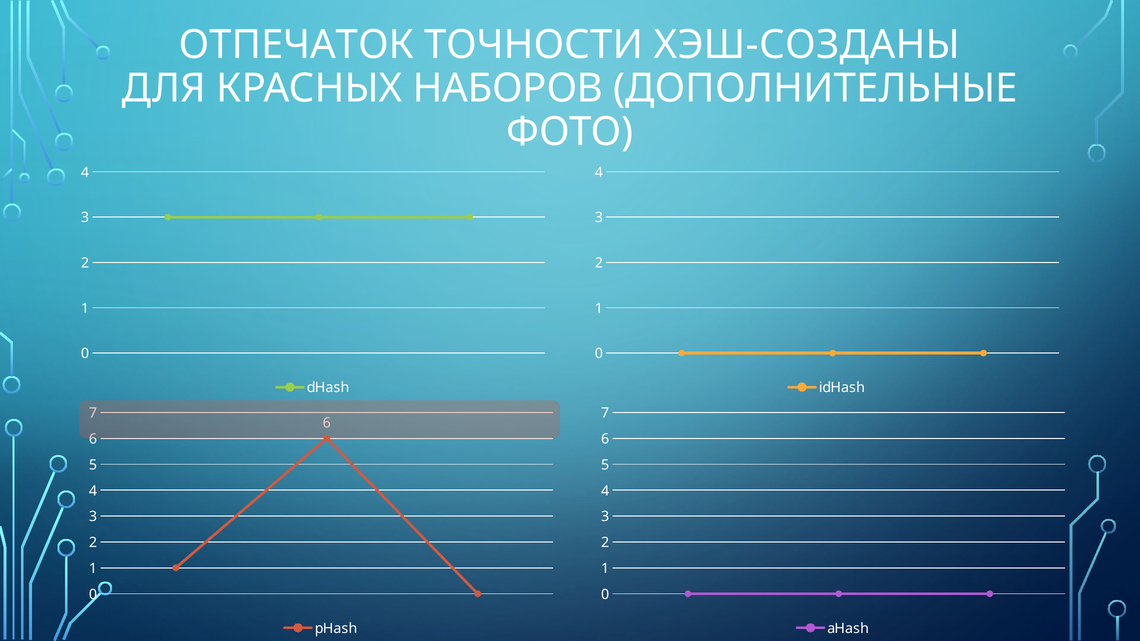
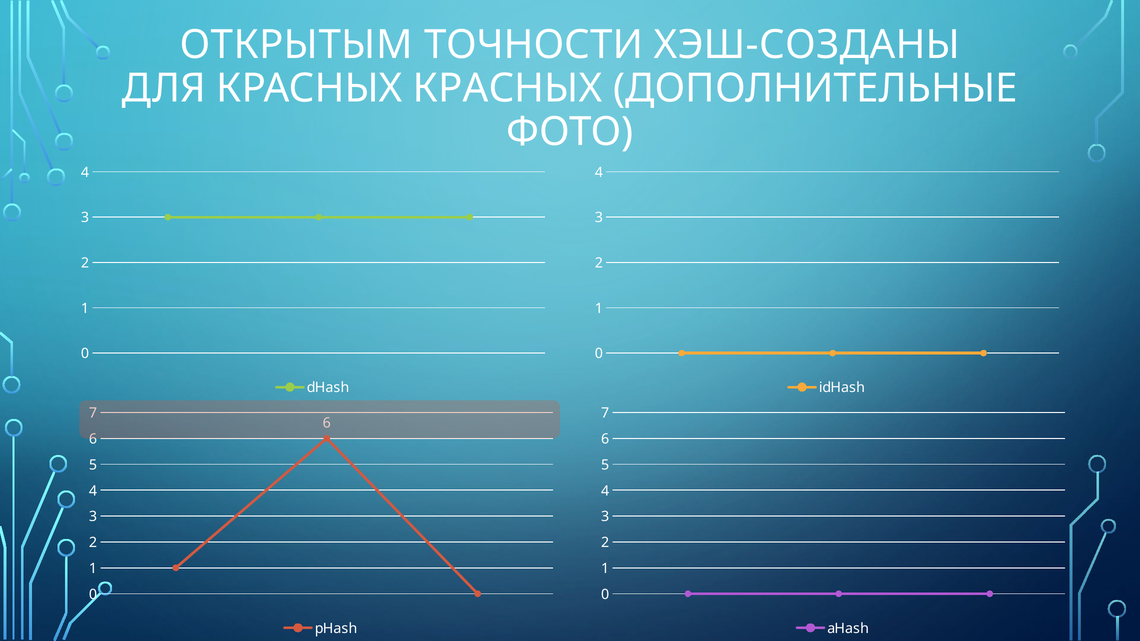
ОТПЕЧАТОК: ОТПЕЧАТОК -> ОТКРЫТЫМ (296, 45)
КРАСНЫХ НАБОРОВ: НАБОРОВ -> КРАСНЫХ (508, 88)
